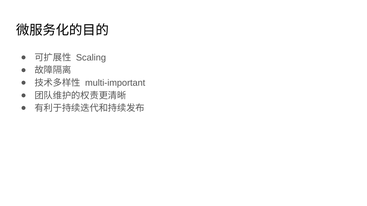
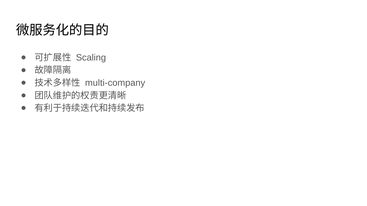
multi-important: multi-important -> multi-company (115, 83)
